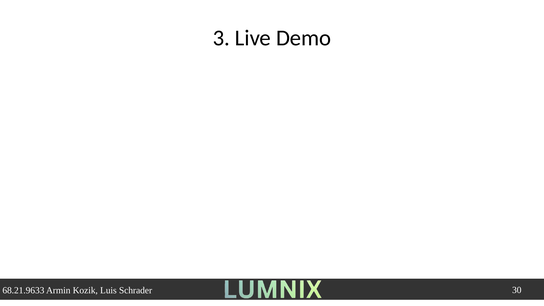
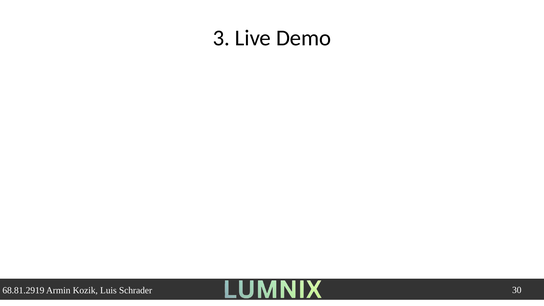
68.21.9633: 68.21.9633 -> 68.81.2919 (23, 290)
